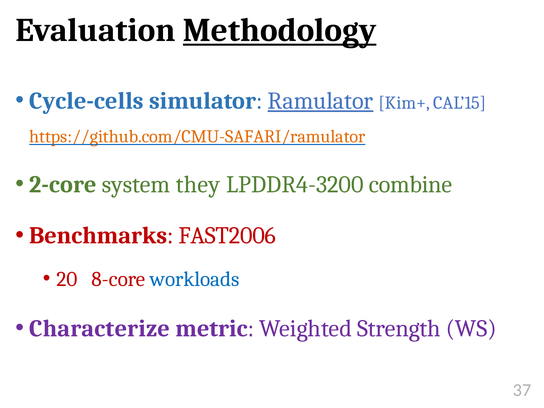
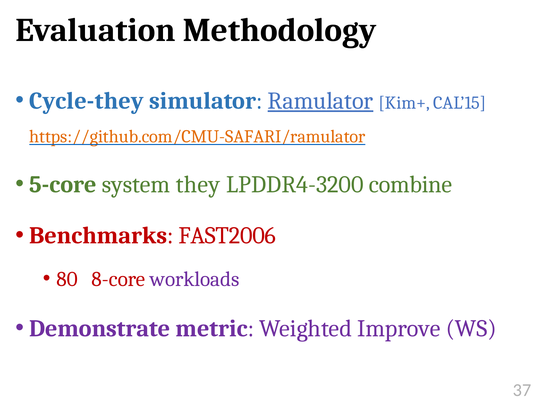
Methodology underline: present -> none (280, 30)
Cycle-cells: Cycle-cells -> Cycle-they (86, 101)
2-core: 2-core -> 5-core (63, 185)
20: 20 -> 80 (67, 279)
workloads colour: blue -> purple (195, 279)
Characterize: Characterize -> Demonstrate (100, 329)
Strength: Strength -> Improve (399, 329)
